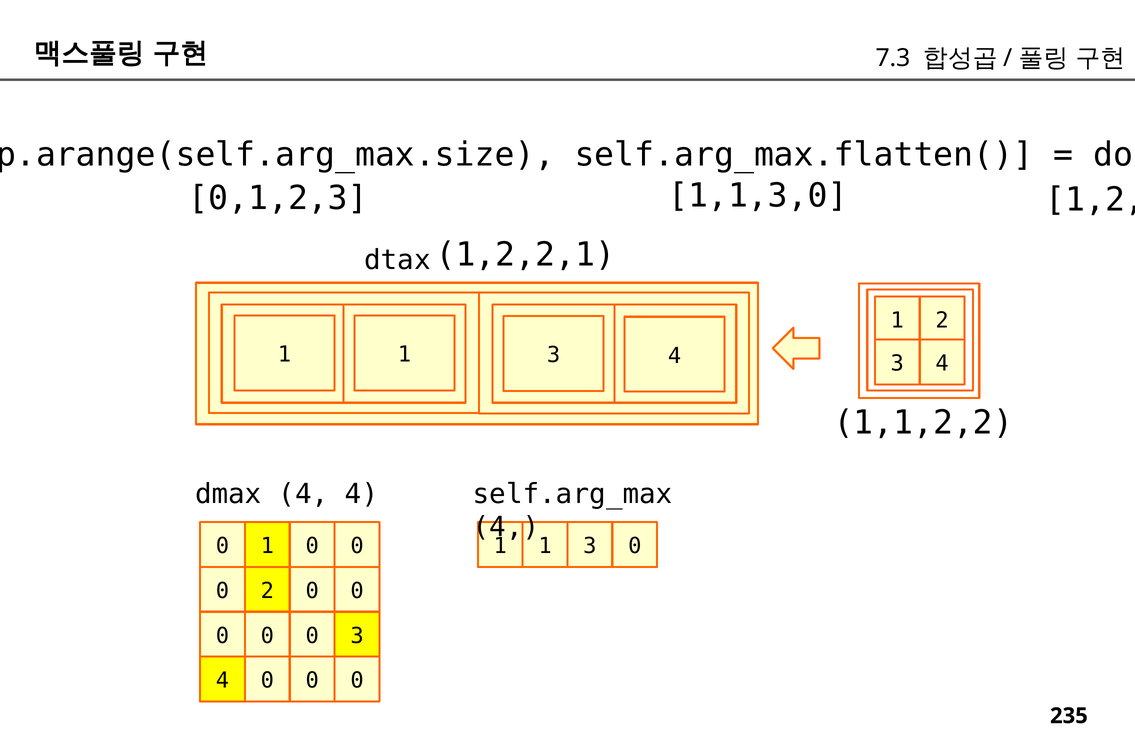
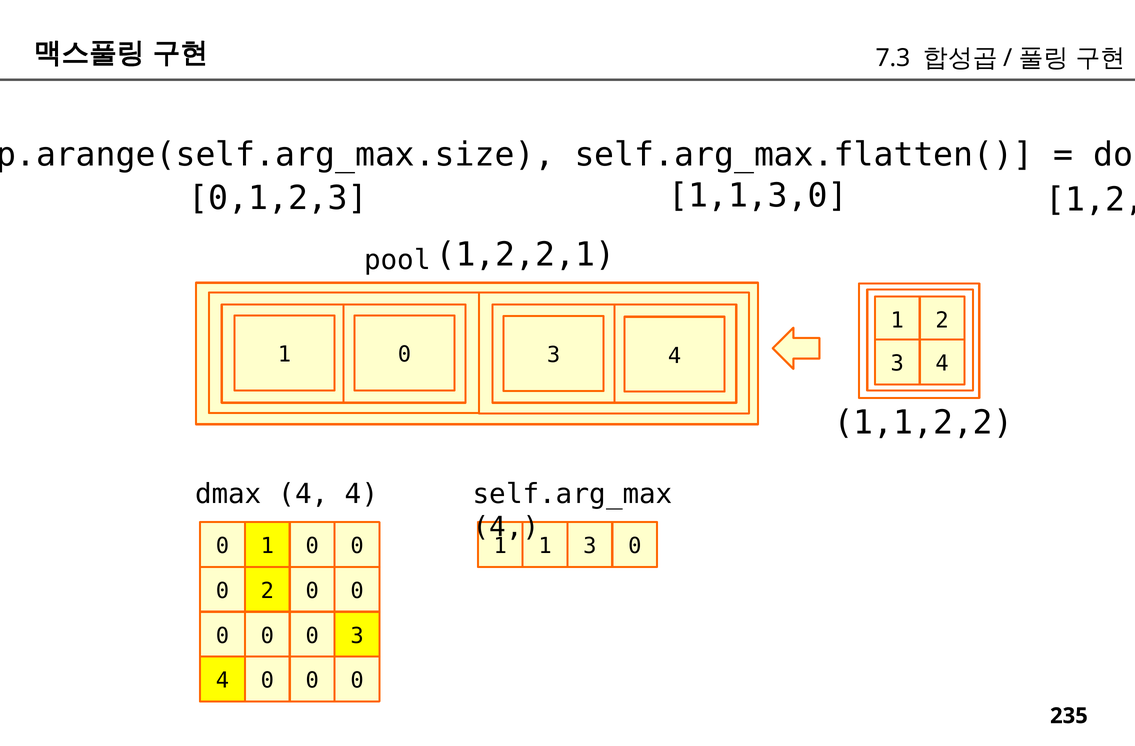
dtax: dtax -> pool (397, 260)
1: 1 -> 0 (404, 354)
